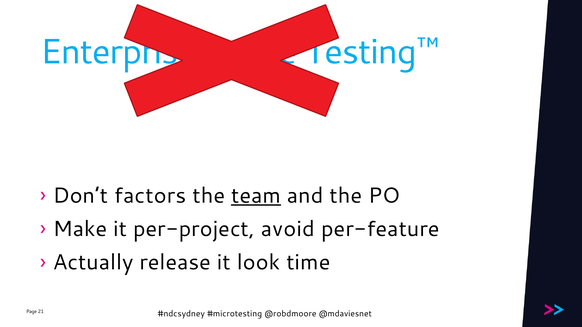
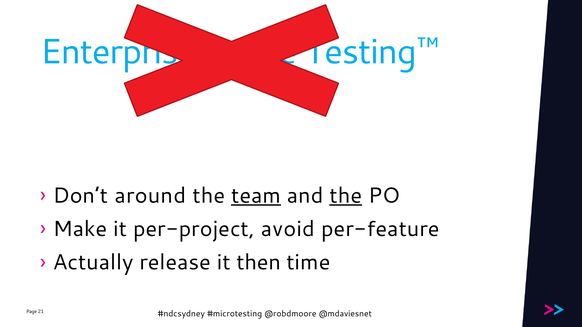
factors: factors -> around (150, 196)
the underline: none -> present (346, 196)
look: look -> then (259, 263)
